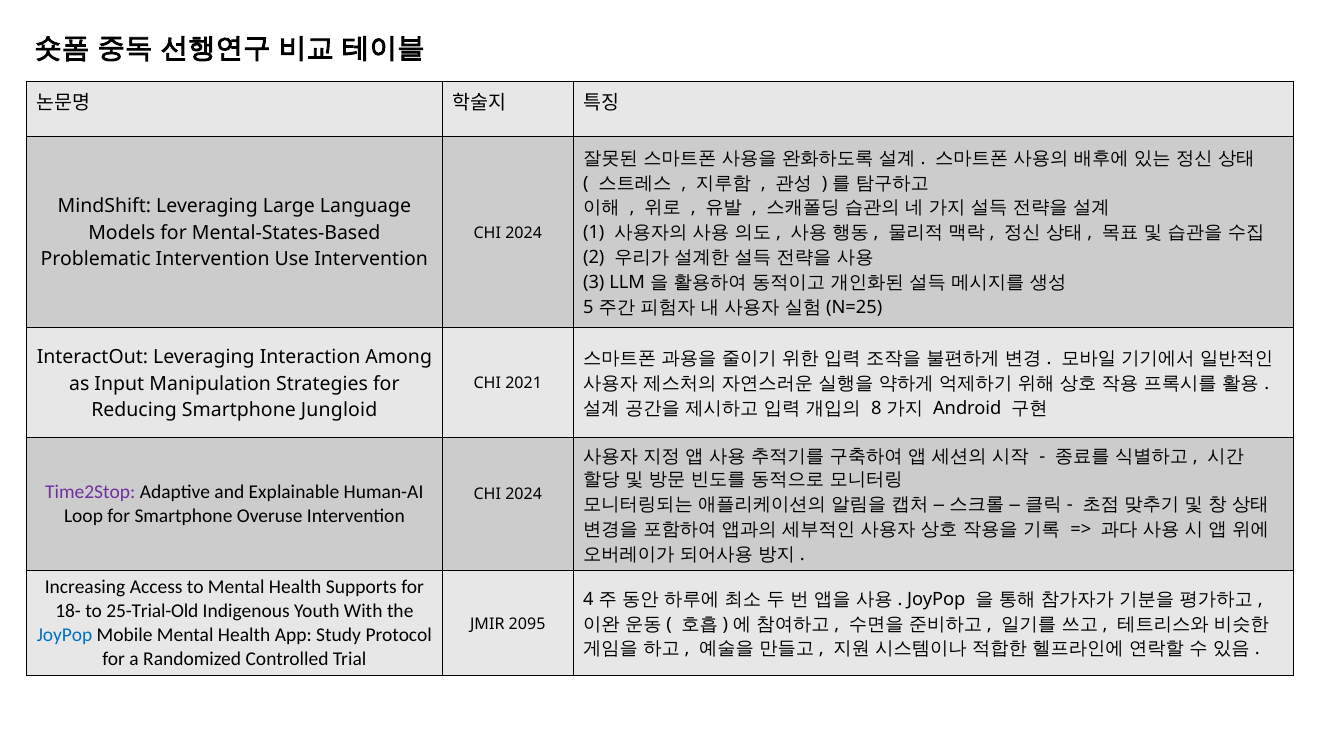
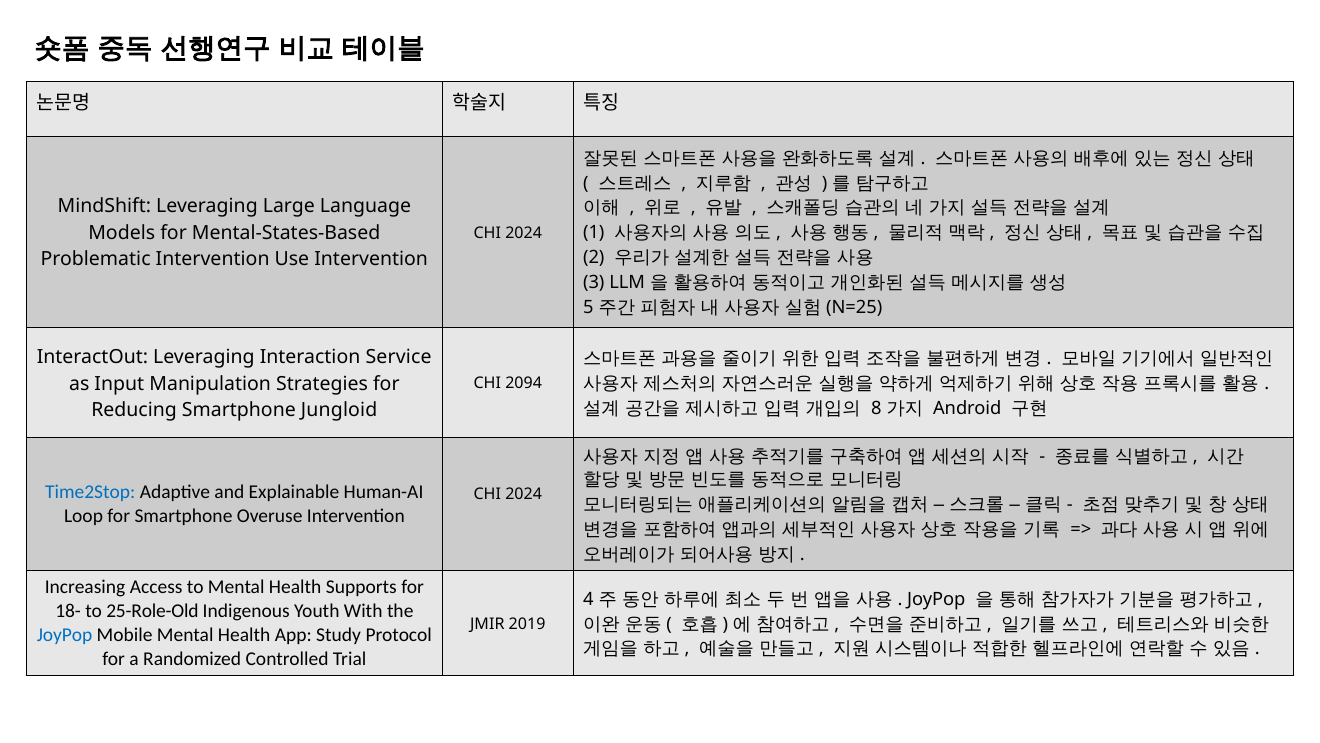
Among: Among -> Service (399, 357)
2021: 2021 -> 2094 (524, 383)
Time2Stop colour: purple -> blue (90, 492)
25-Trial-Old: 25-Trial-Old -> 25-Role-Old (152, 611)
2095: 2095 -> 2019 (527, 624)
